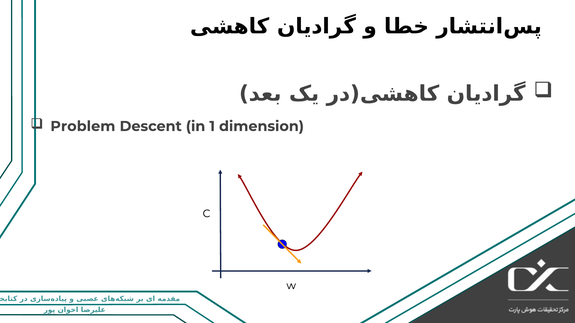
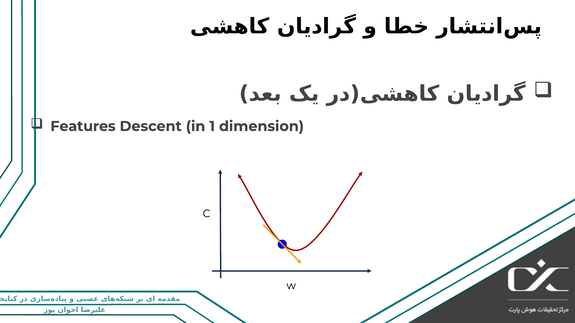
Problem: Problem -> Features (83, 126)
